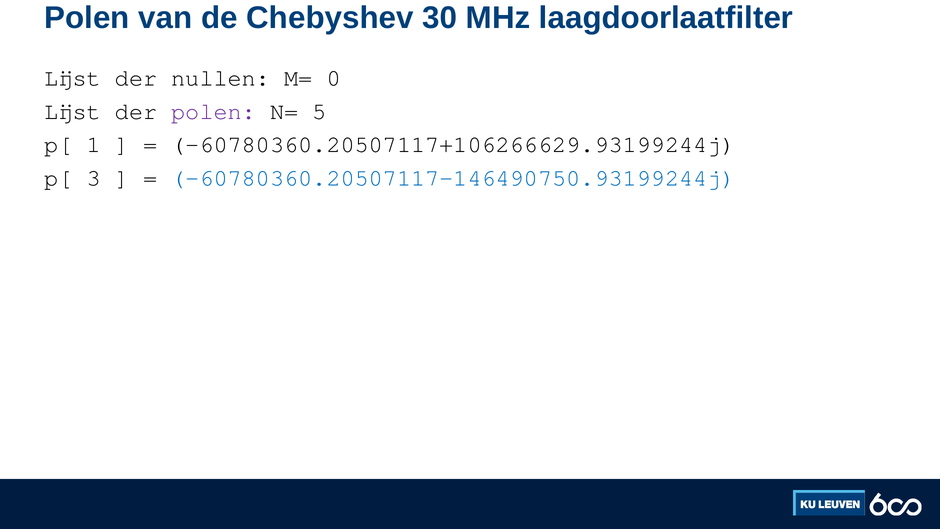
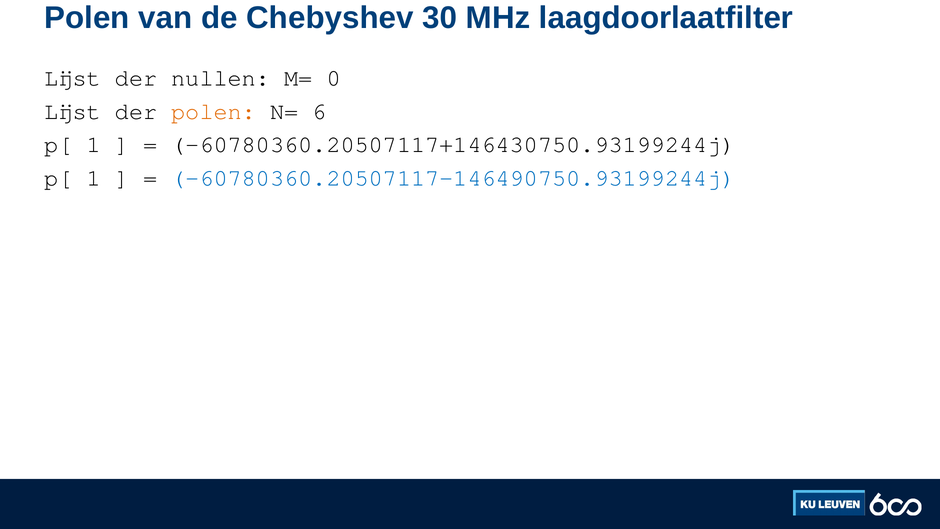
polen colour: purple -> orange (214, 111)
5: 5 -> 6 (319, 111)
-60780360.20507117+106266629.93199244j: -60780360.20507117+106266629.93199244j -> -60780360.20507117+146430750.93199244j (453, 145)
3: 3 -> 1 (94, 178)
